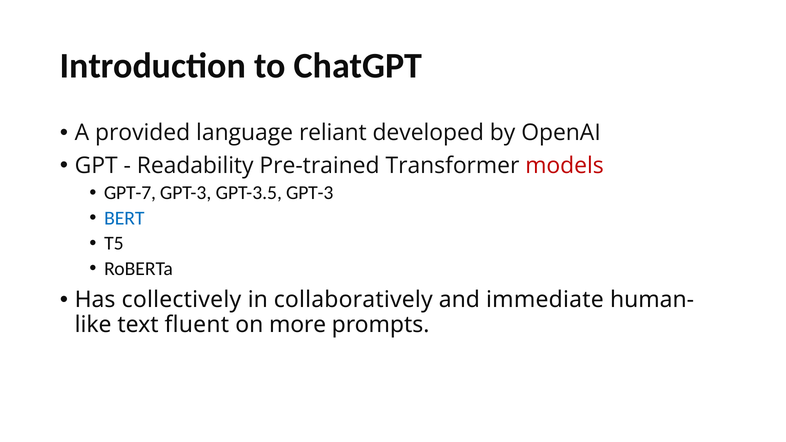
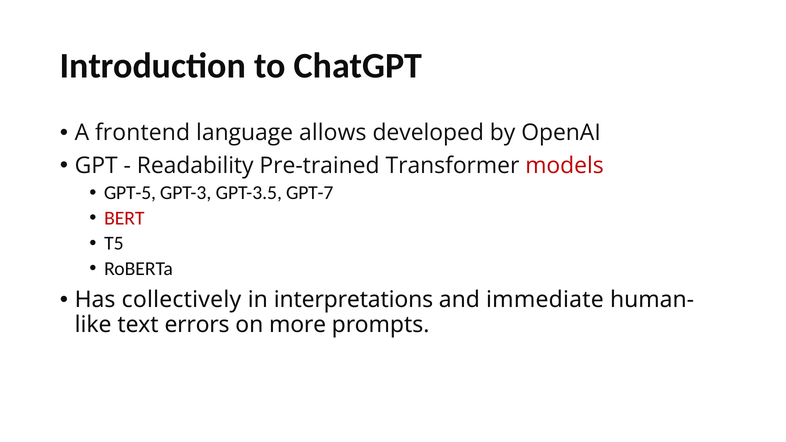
provided: provided -> frontend (143, 133)
reliant: reliant -> allows (333, 133)
GPT-7: GPT-7 -> GPT-5 (130, 193)
GPT-3.5 GPT-3: GPT-3 -> GPT-7 (310, 193)
BERT colour: blue -> red (124, 218)
collaboratively: collaboratively -> interpretations (353, 300)
fluent: fluent -> errors (197, 325)
